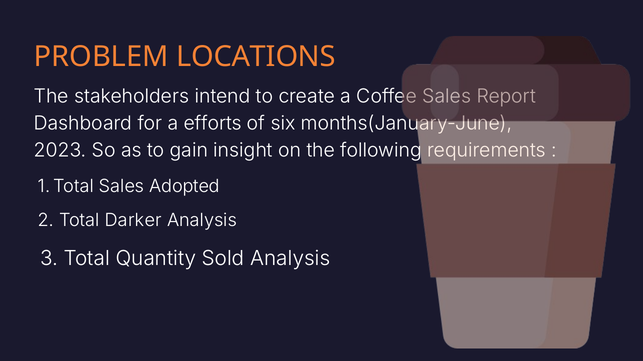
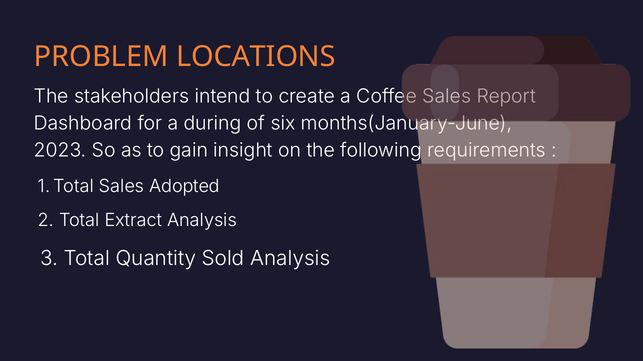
efforts: efforts -> during (213, 124)
Darker: Darker -> Extract (133, 221)
